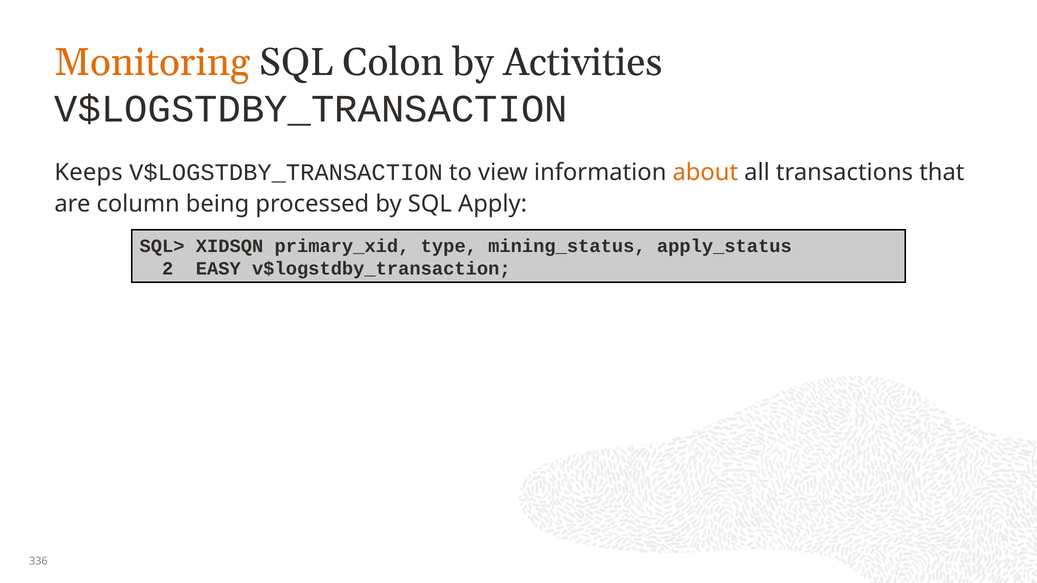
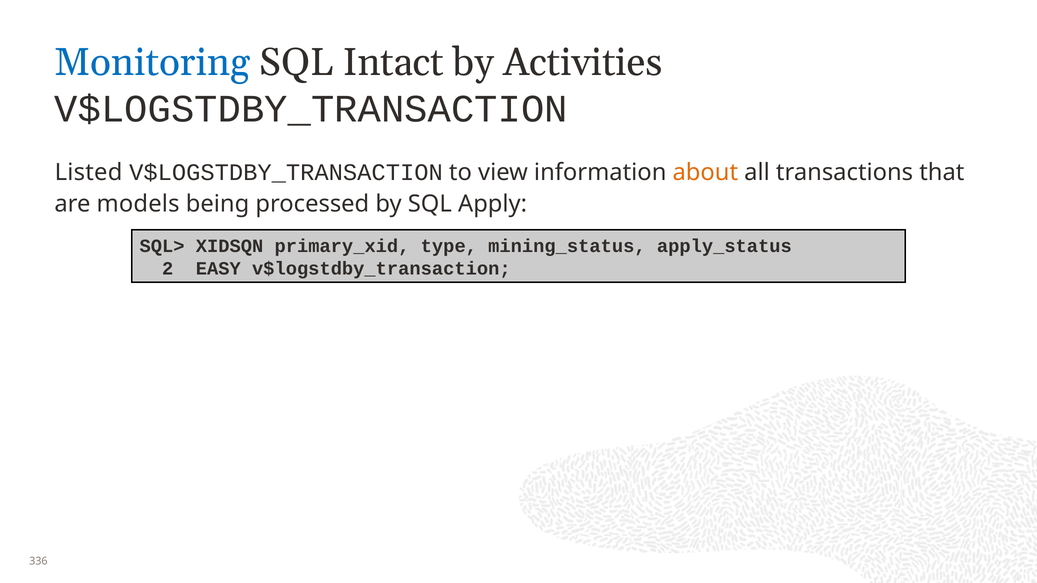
Monitoring colour: orange -> blue (152, 62)
Colon: Colon -> Intact (393, 62)
Keeps: Keeps -> Listed (89, 173)
column: column -> models (138, 204)
